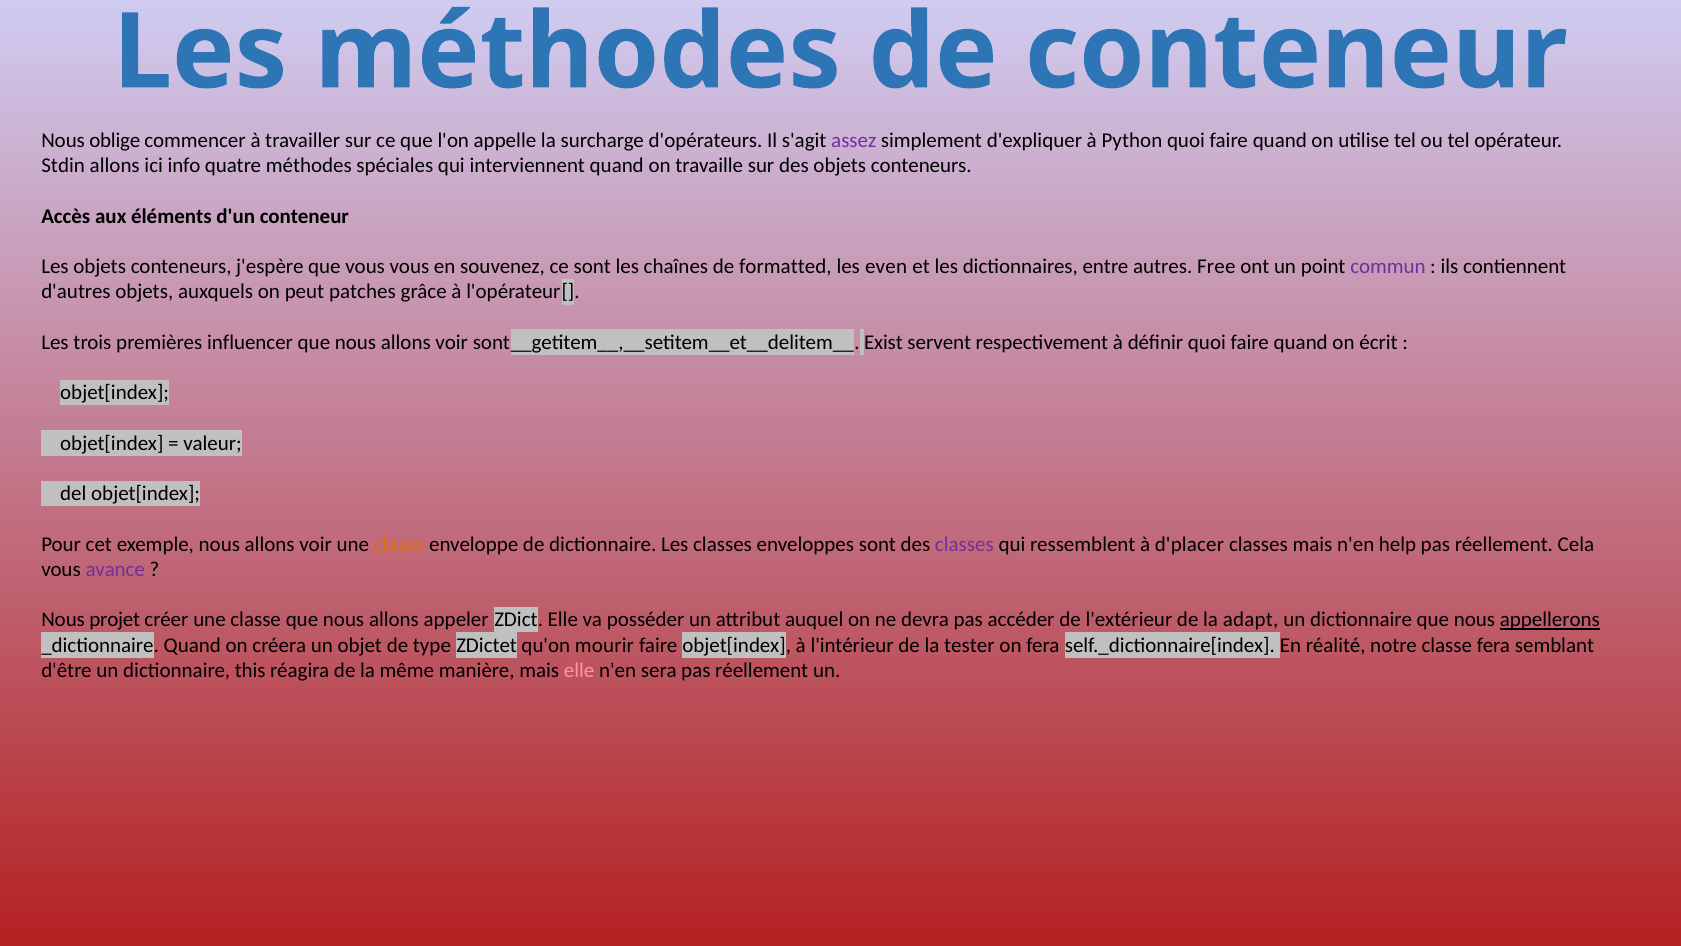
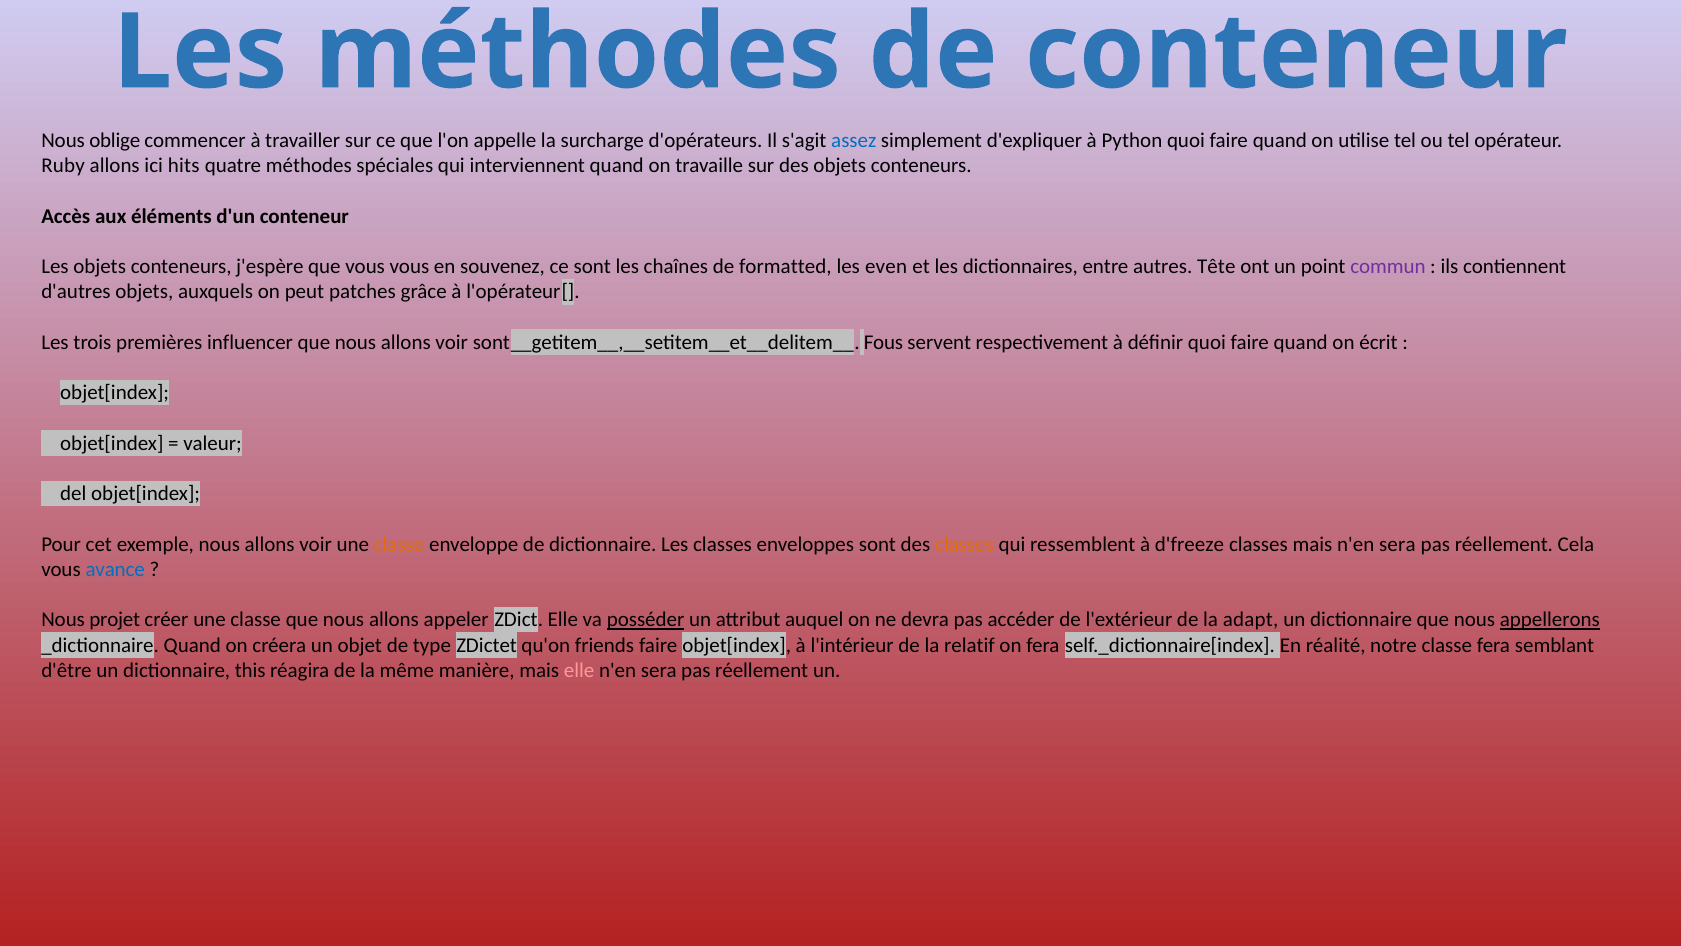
assez colour: purple -> blue (854, 140)
Stdin: Stdin -> Ruby (63, 166)
info: info -> hits (184, 166)
Free: Free -> Tête (1216, 267)
Exist: Exist -> Fous (883, 342)
classes colour: purple -> orange (964, 544)
d'placer: d'placer -> d'freeze (1189, 544)
mais n'en help: help -> sera (1397, 544)
avance colour: purple -> blue (115, 569)
posséder underline: none -> present (646, 620)
mourir: mourir -> friends (605, 645)
tester: tester -> relatif (969, 645)
